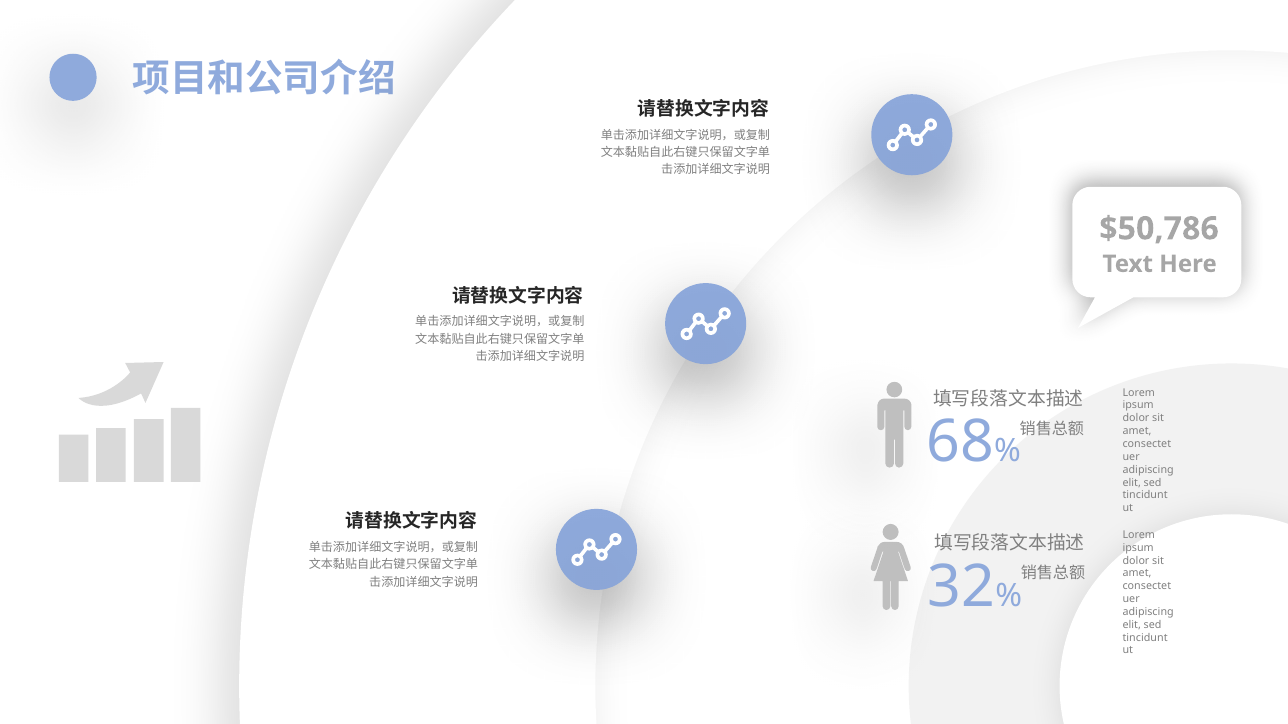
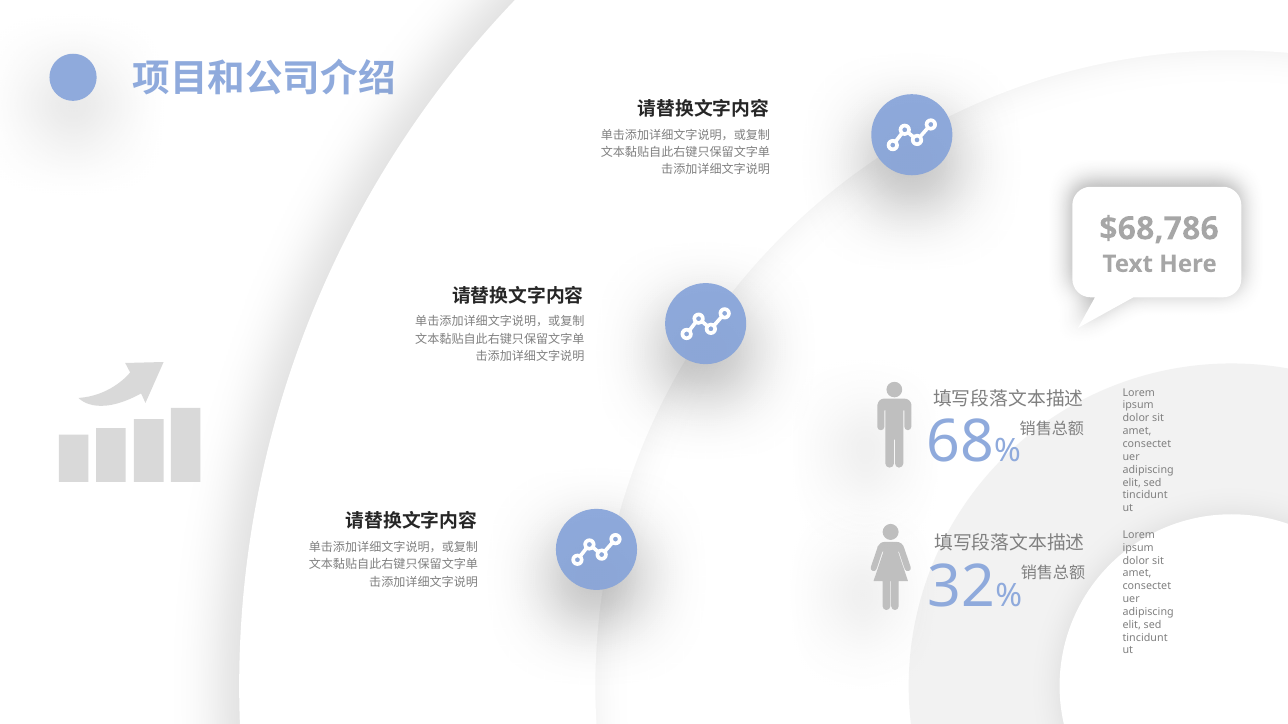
$50,786: $50,786 -> $68,786 (1159, 229)
